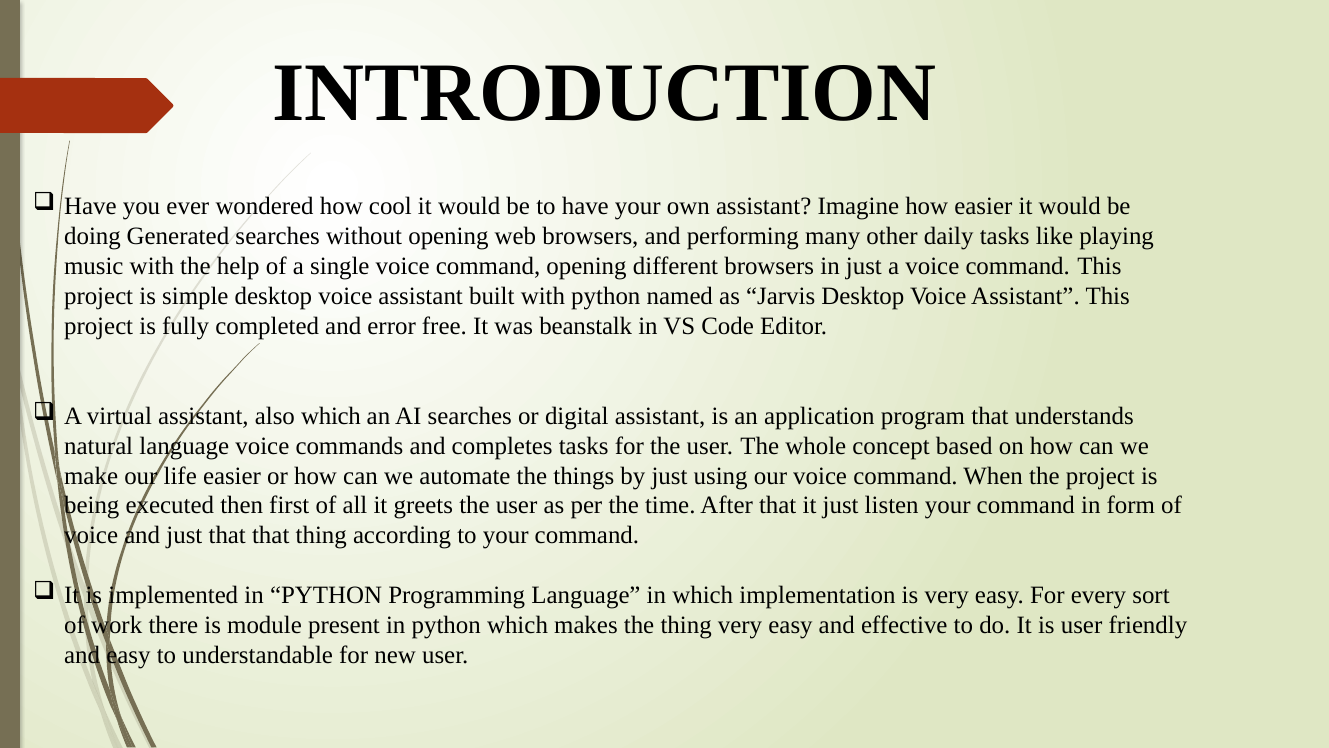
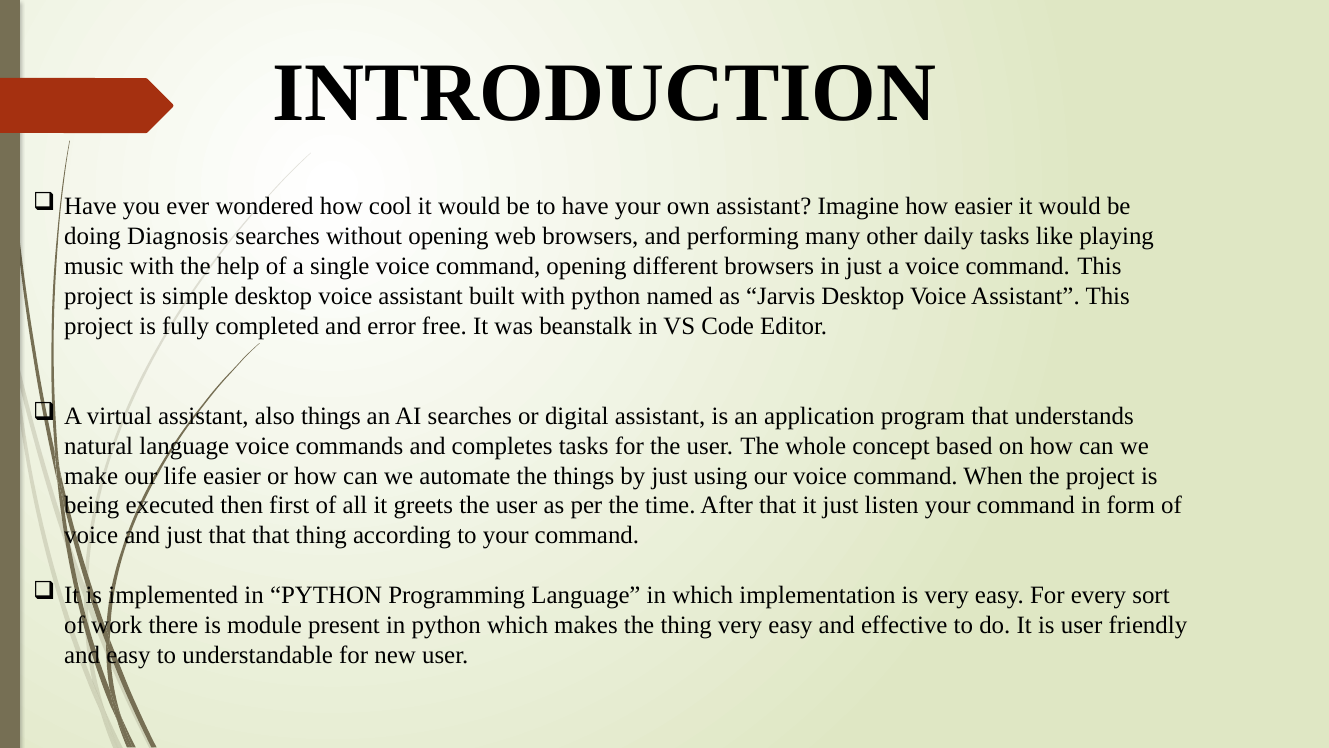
Generated: Generated -> Diagnosis (178, 236)
also which: which -> things (331, 416)
